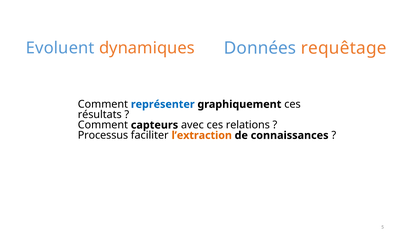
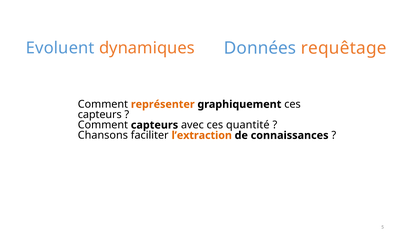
représenter colour: blue -> orange (163, 105)
résultats: résultats -> capteurs (100, 115)
relations: relations -> quantité (248, 125)
Processus: Processus -> Chansons (103, 136)
